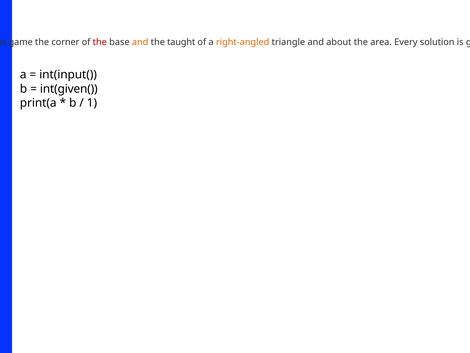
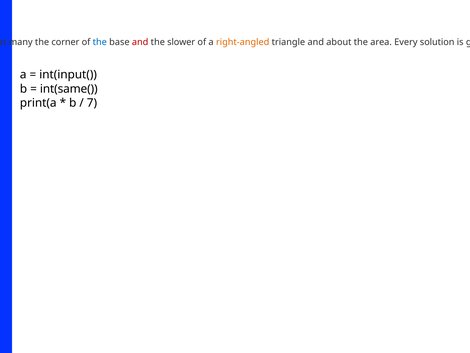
game: game -> many (21, 42)
the colour: red -> blue (100, 42)
and colour: orange -> red (140, 42)
taught: taught -> slower (181, 42)
int(given(: int(given( -> int(same( (69, 89)
1: 1 -> 7 (92, 103)
